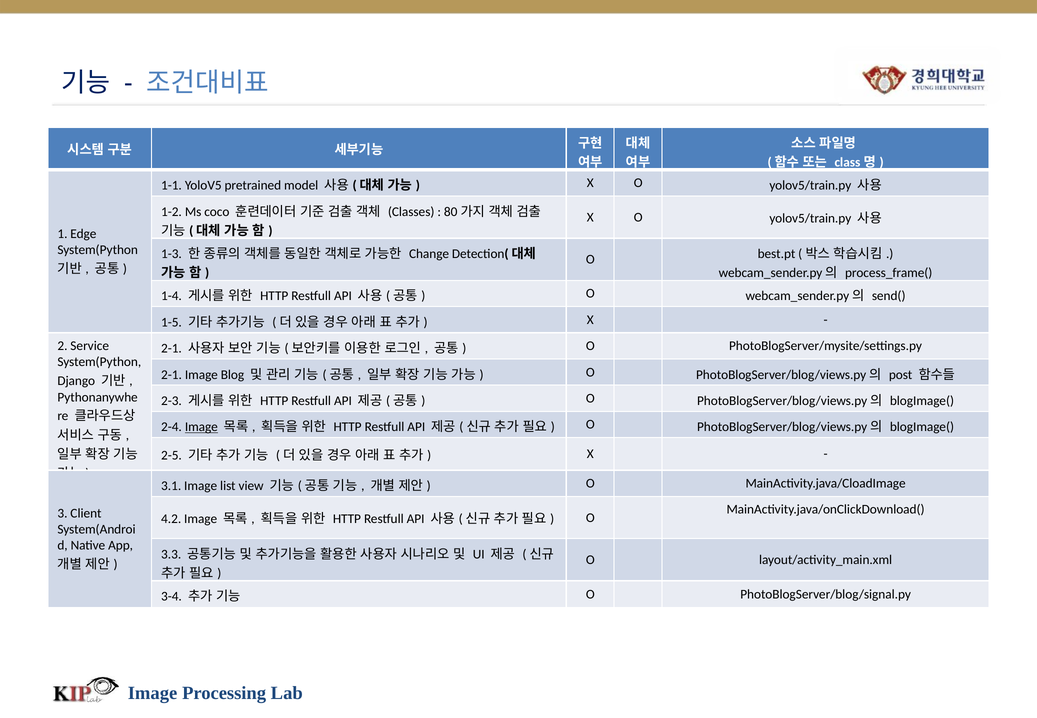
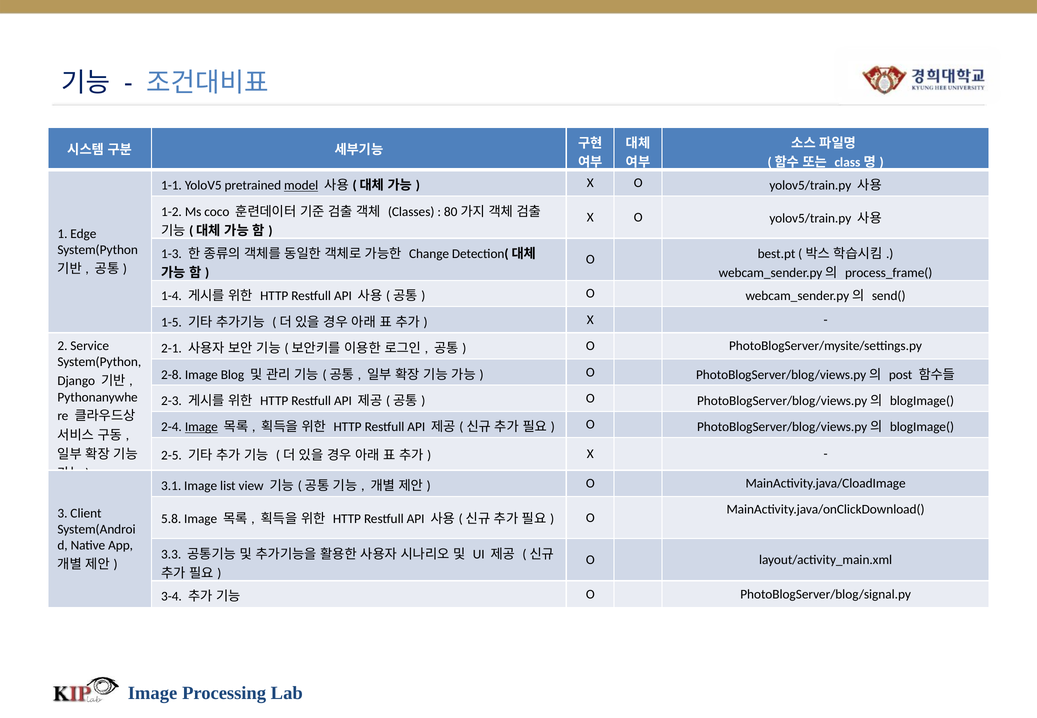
model underline: none -> present (301, 185)
2-1: 2-1 -> 2-8 (171, 375)
4.2: 4.2 -> 5.8 (171, 519)
